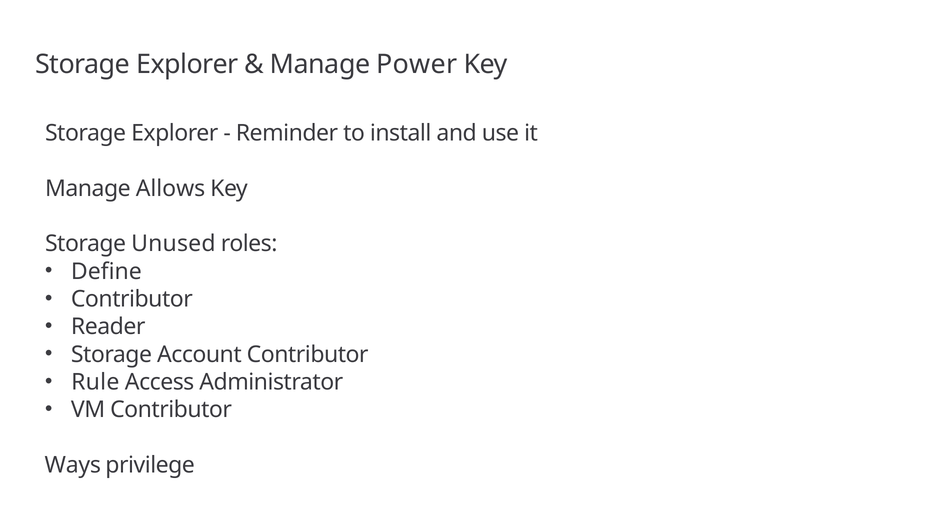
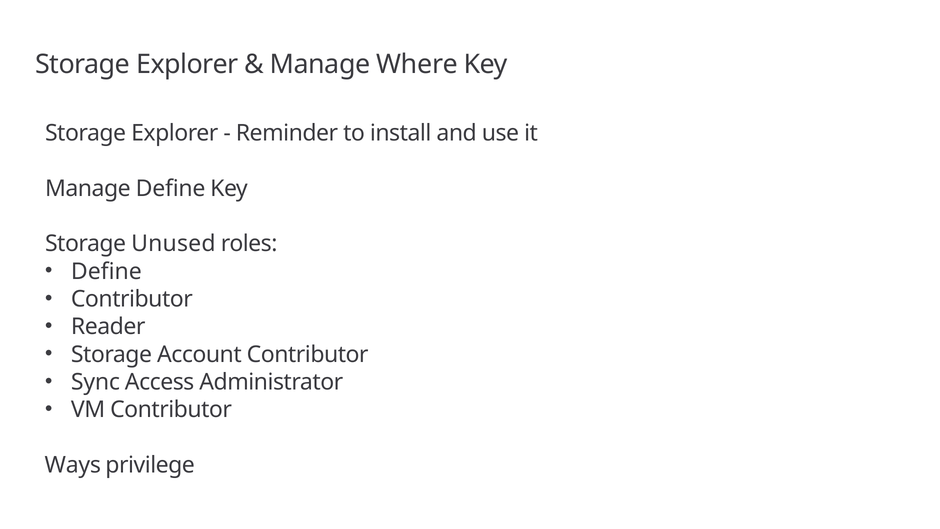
Power: Power -> Where (417, 64)
Manage Allows: Allows -> Define (171, 188)
Rule: Rule -> Sync (96, 382)
